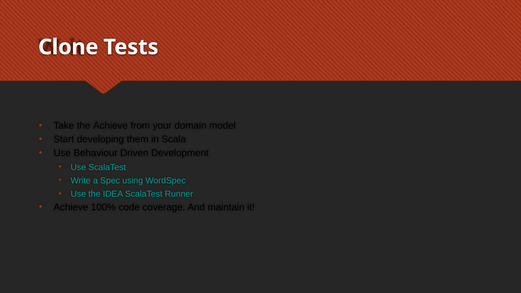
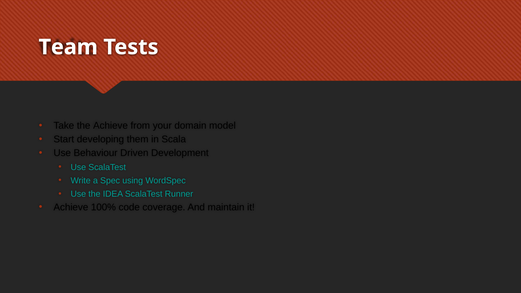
Clone: Clone -> Team (68, 47)
